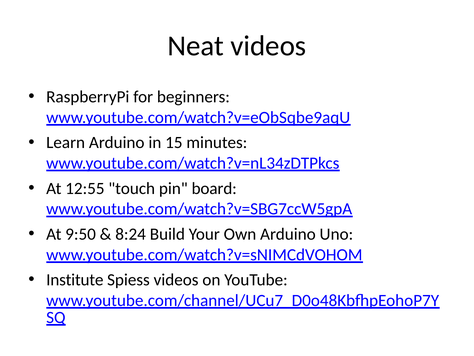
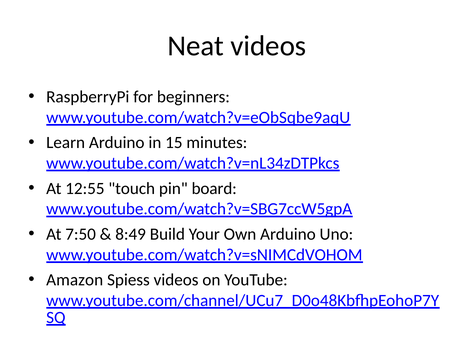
9:50: 9:50 -> 7:50 (81, 234)
8:24: 8:24 -> 8:49 (131, 234)
Institute: Institute -> Amazon (75, 280)
